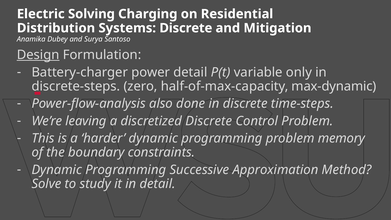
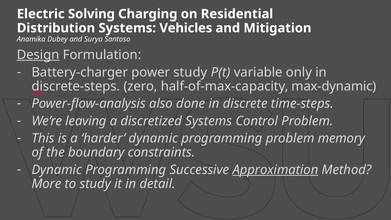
Systems Discrete: Discrete -> Vehicles (186, 28)
power detail: detail -> study (190, 72)
discretized Discrete: Discrete -> Systems (209, 121)
Approximation underline: none -> present (275, 170)
Solve: Solve -> More (46, 184)
